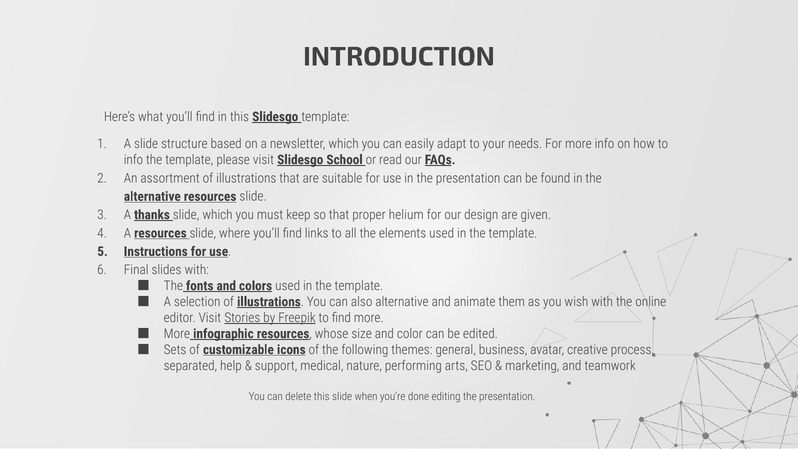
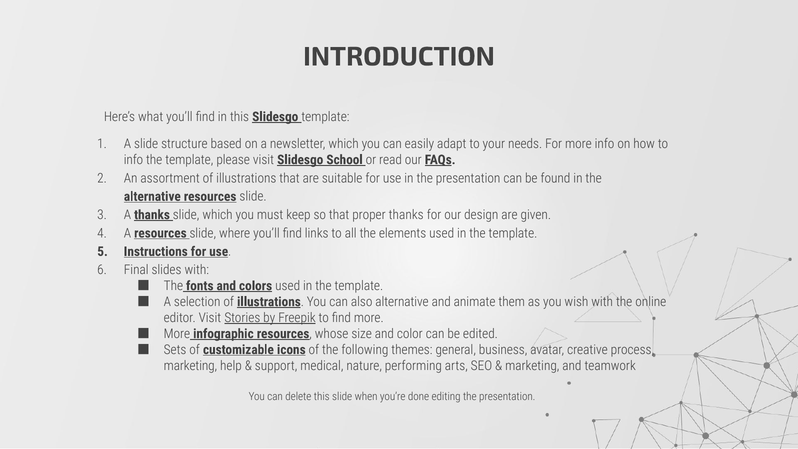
proper helium: helium -> thanks (406, 215)
separated: separated -> marketing (190, 366)
